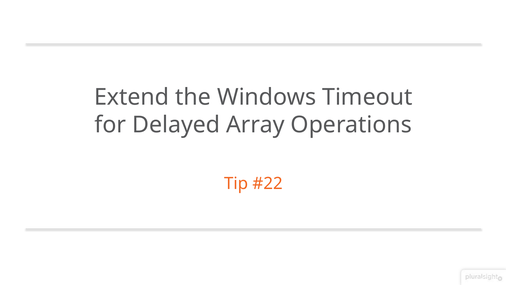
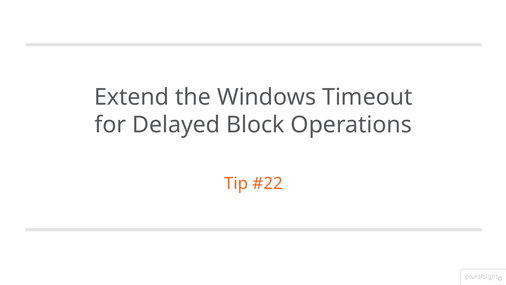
Array: Array -> Block (255, 125)
